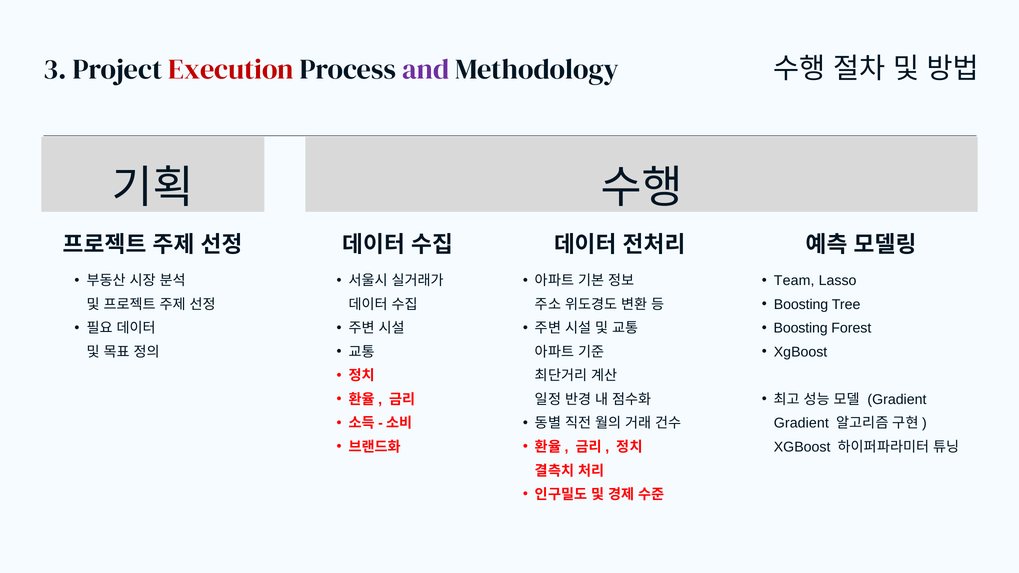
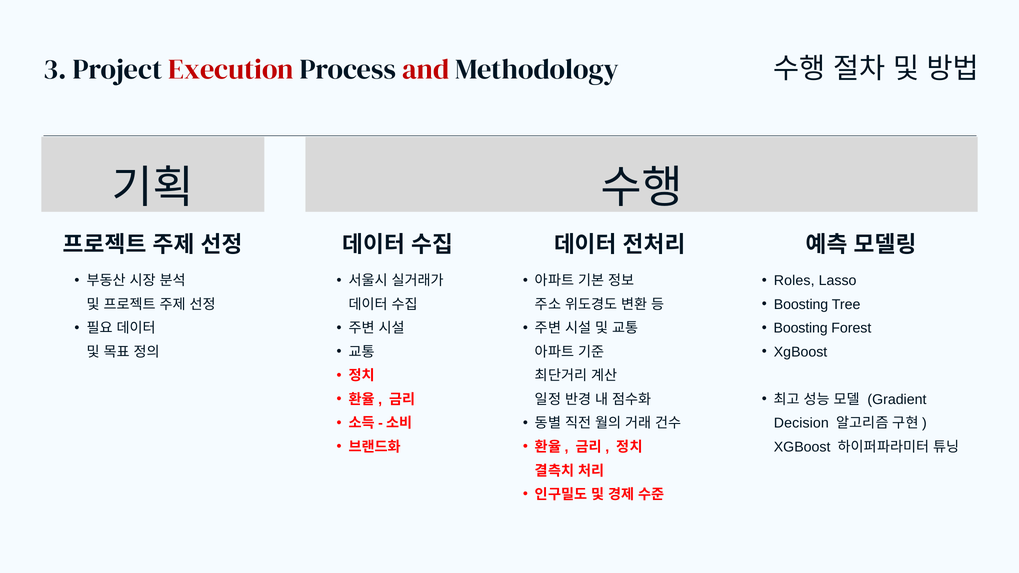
and colour: purple -> red (426, 69)
Team: Team -> Roles (794, 281)
Gradient: Gradient -> Decision (801, 423)
